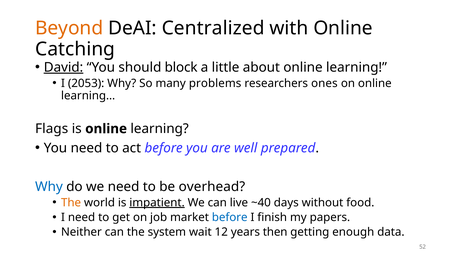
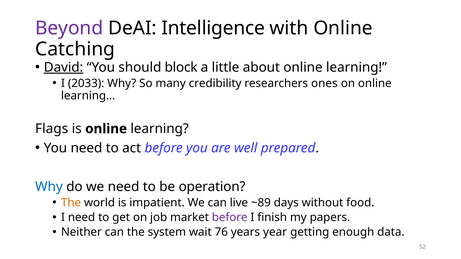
Beyond colour: orange -> purple (69, 28)
Centralized: Centralized -> Intelligence (213, 28)
2053: 2053 -> 2033 (86, 83)
problems: problems -> credibility (215, 83)
overhead: overhead -> operation (212, 187)
impatient underline: present -> none (157, 203)
~40: ~40 -> ~89 (261, 203)
before colour: blue -> purple (230, 218)
12: 12 -> 76 (221, 232)
then: then -> year (275, 232)
